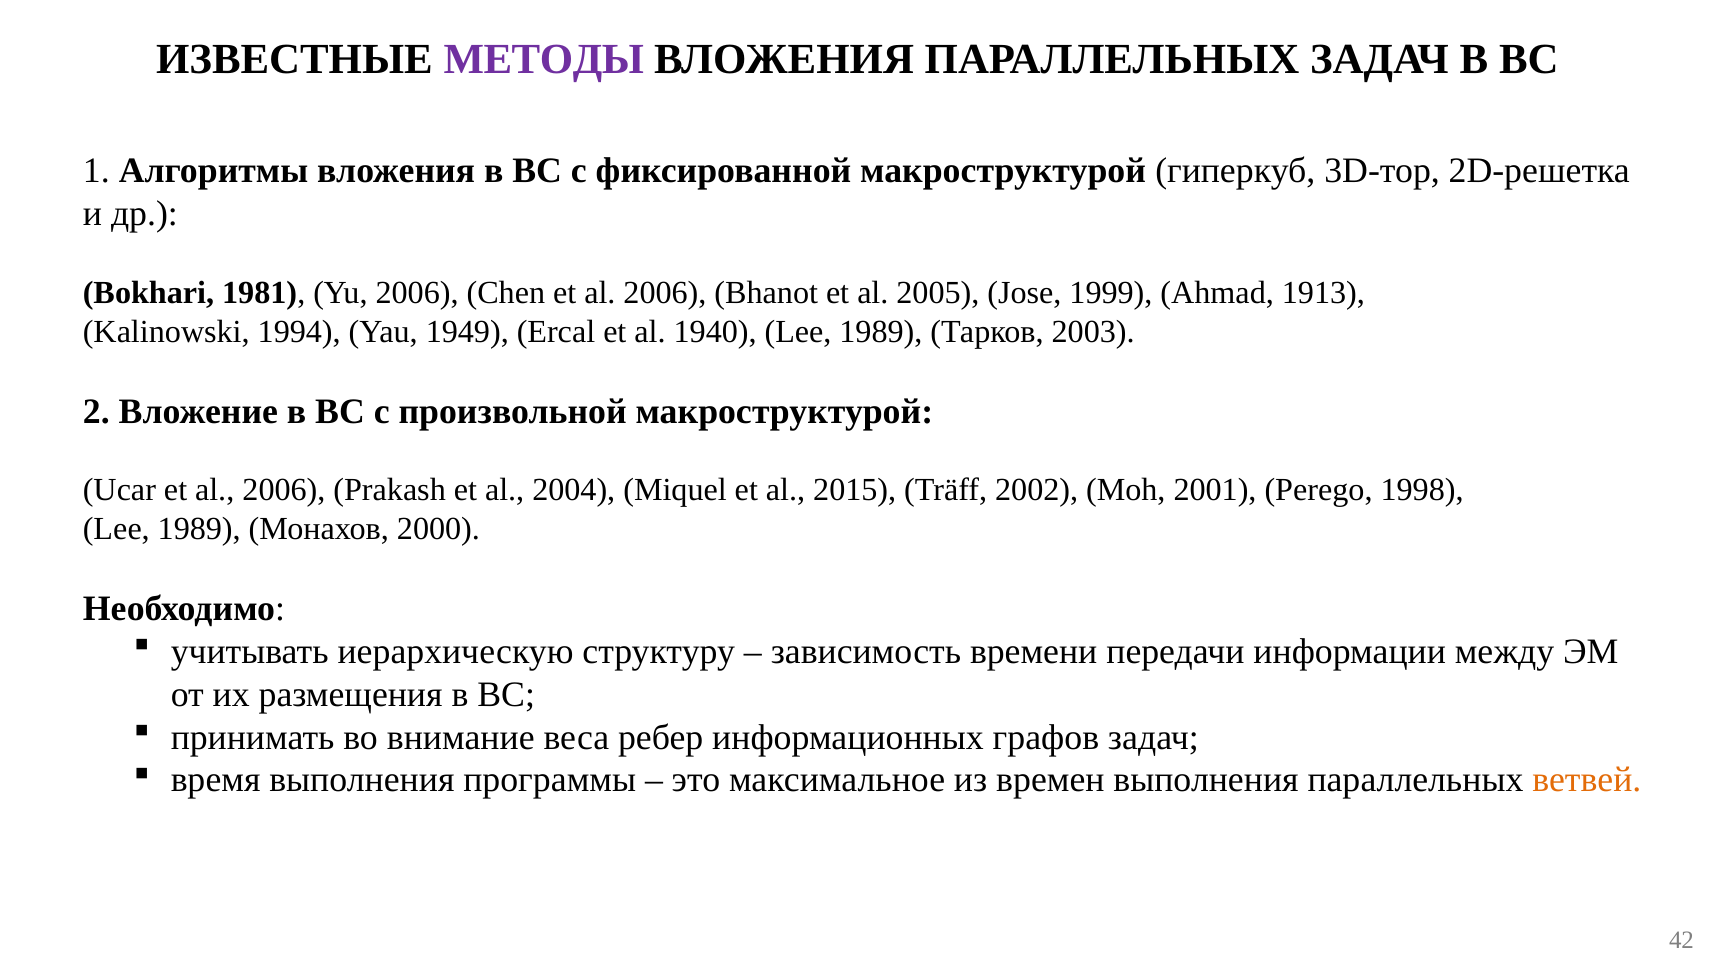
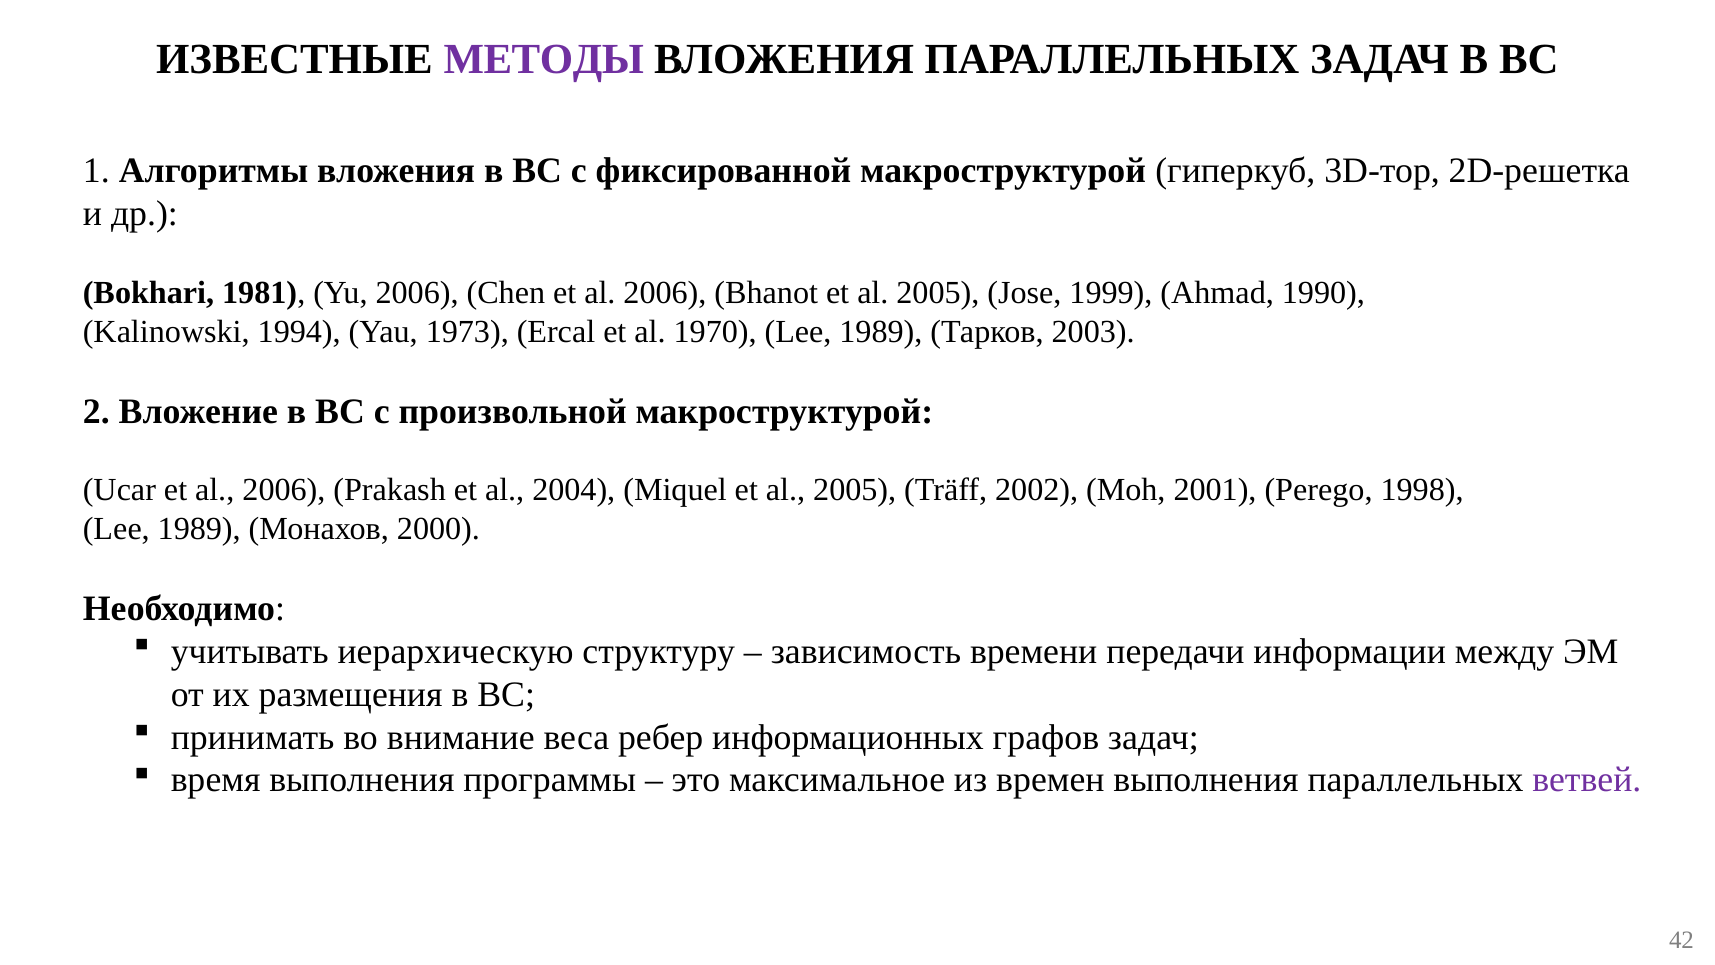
1913: 1913 -> 1990 (1323, 293)
1949: 1949 -> 1973 (467, 332)
1940: 1940 -> 1970 (715, 332)
Miquel et al 2015: 2015 -> 2005 (855, 490)
ветвей colour: orange -> purple (1587, 780)
